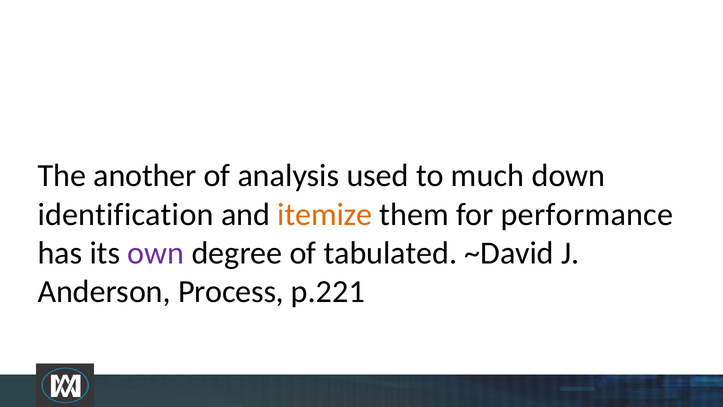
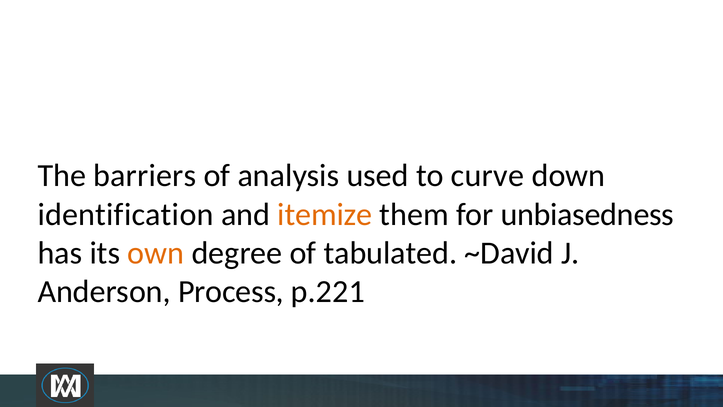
another: another -> barriers (145, 176)
much: much -> curve (487, 176)
performance: performance -> unbiasedness (587, 214)
own colour: purple -> orange (156, 253)
